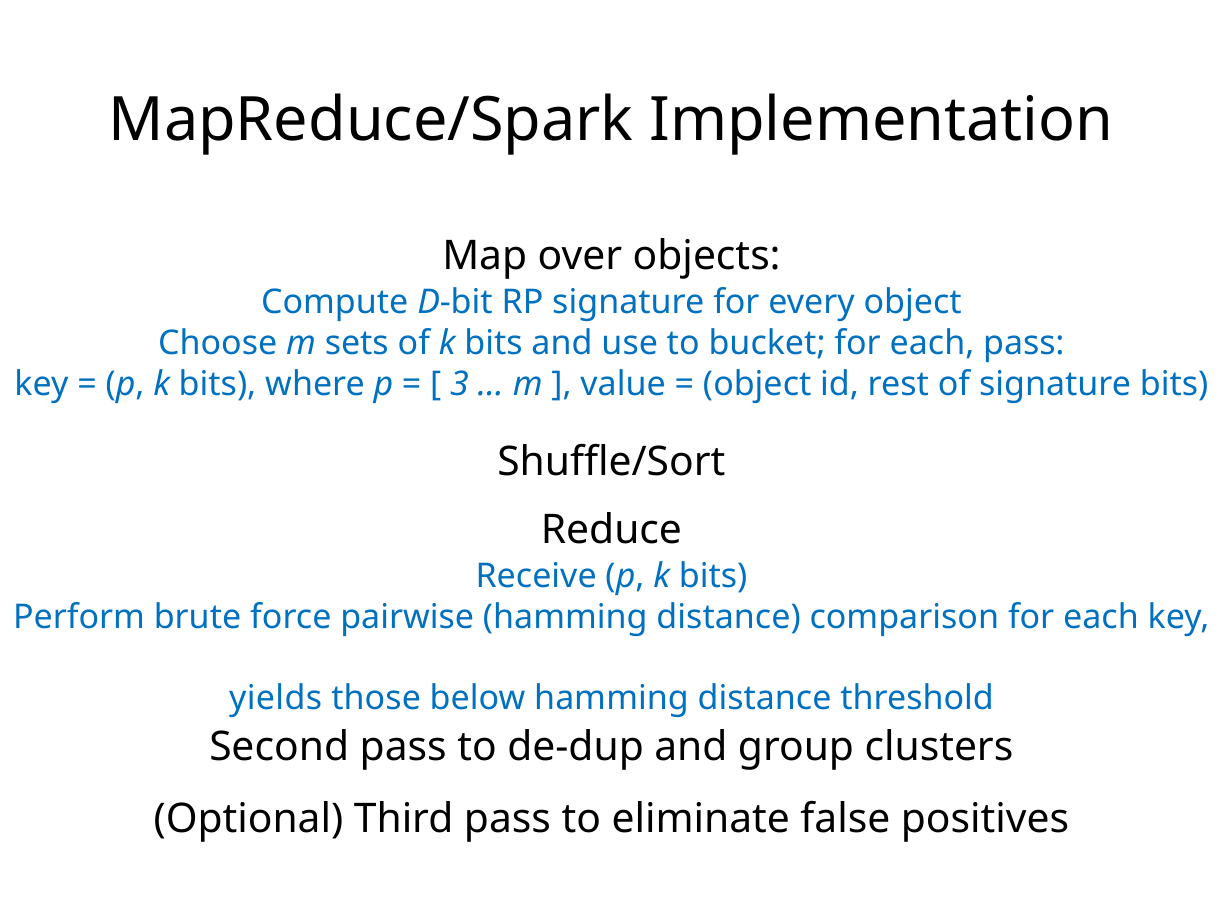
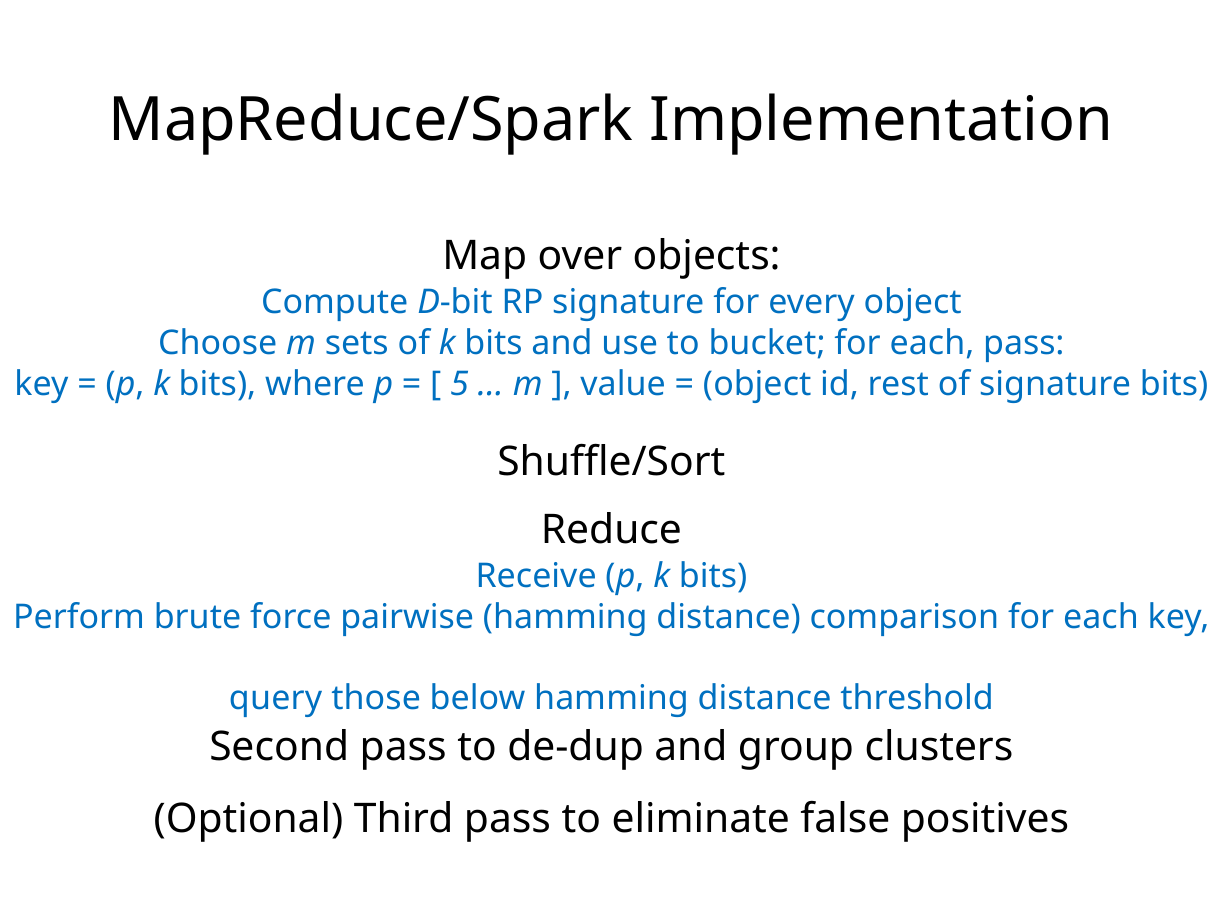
3: 3 -> 5 (460, 384)
yields: yields -> query (276, 698)
